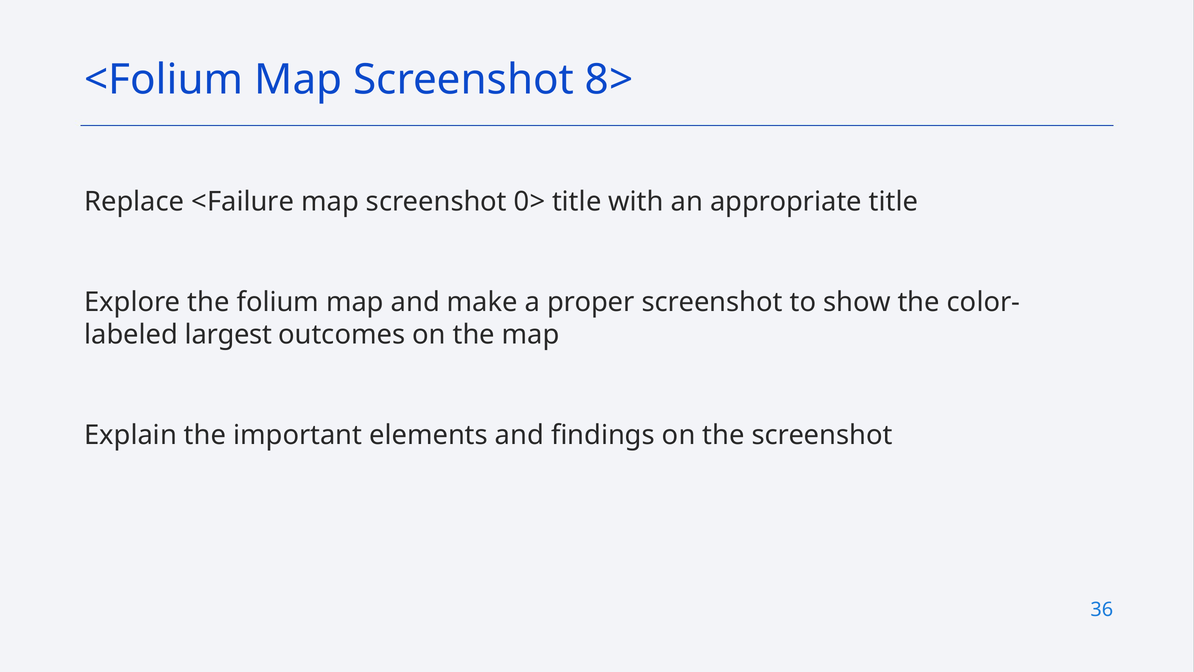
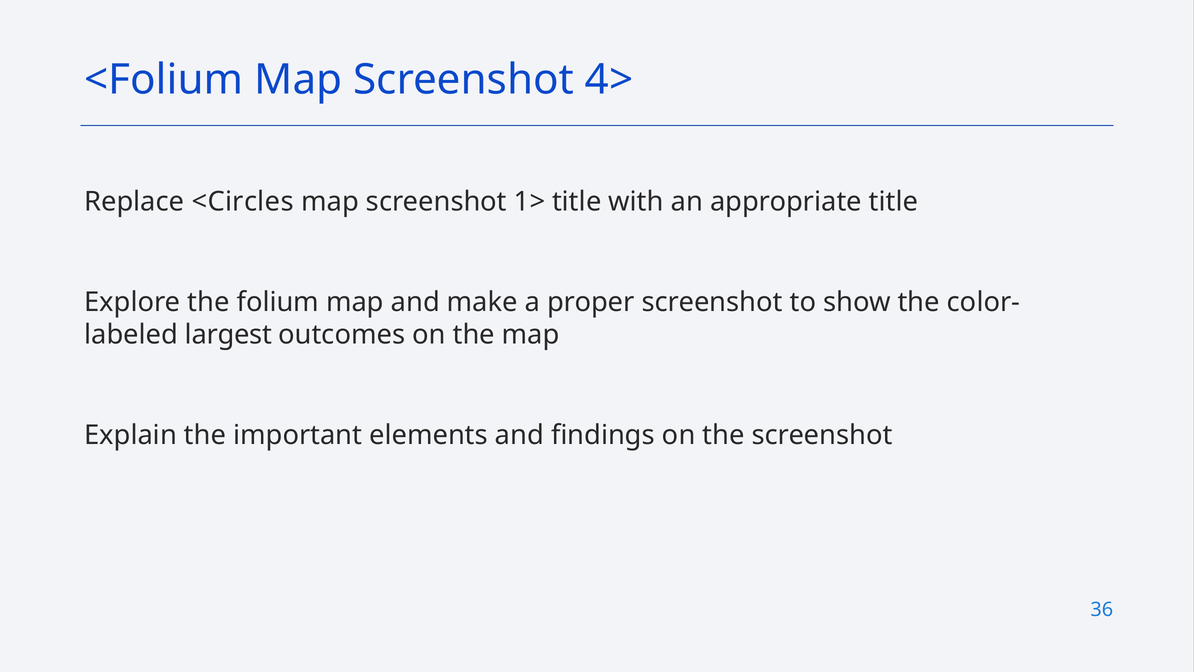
8>: 8> -> 4> (609, 80)
<Failure: <Failure -> <Circles (243, 202)
0>: 0> -> 1> (530, 202)
